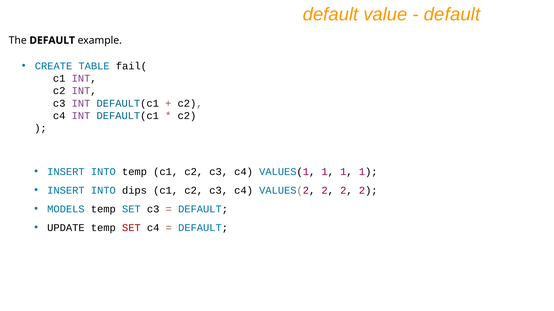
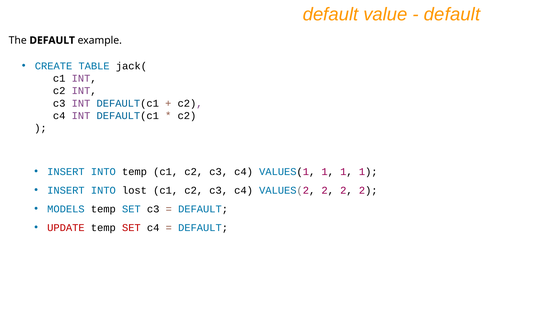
fail(: fail( -> jack( (131, 66)
dips: dips -> lost (134, 191)
UPDATE colour: black -> red (66, 228)
